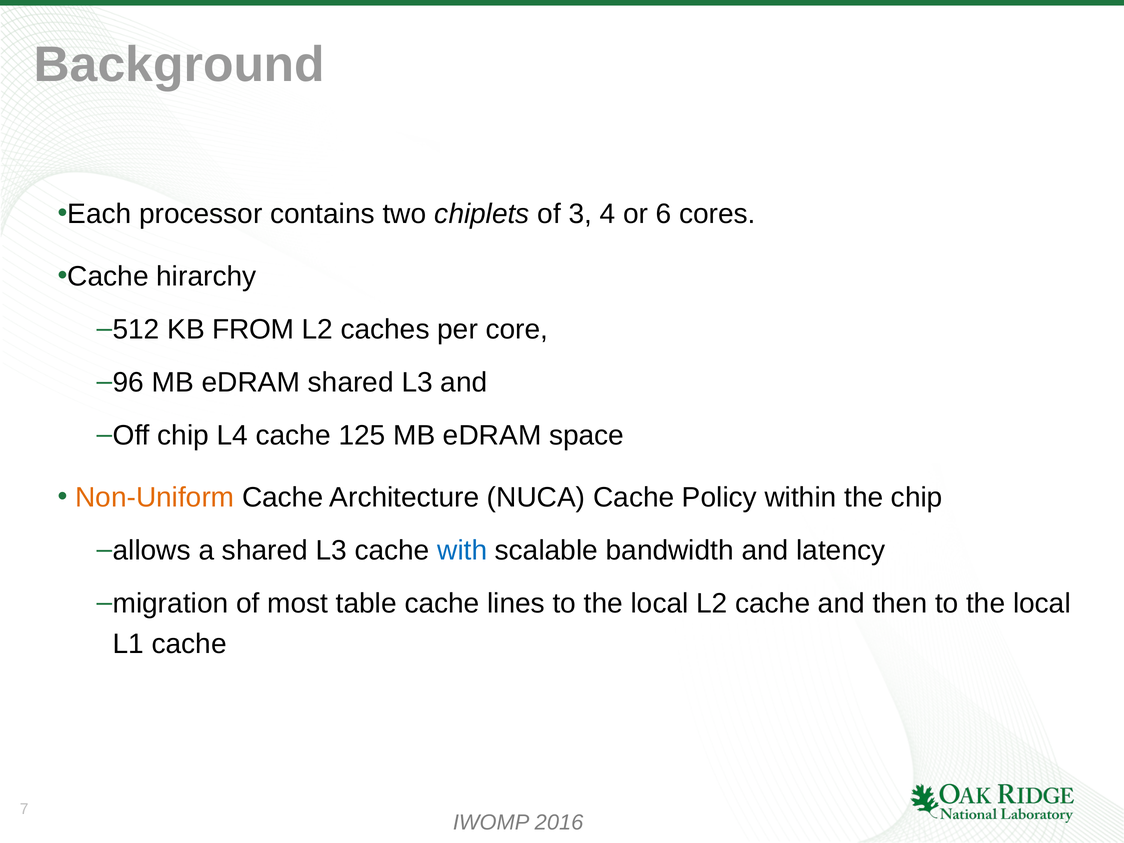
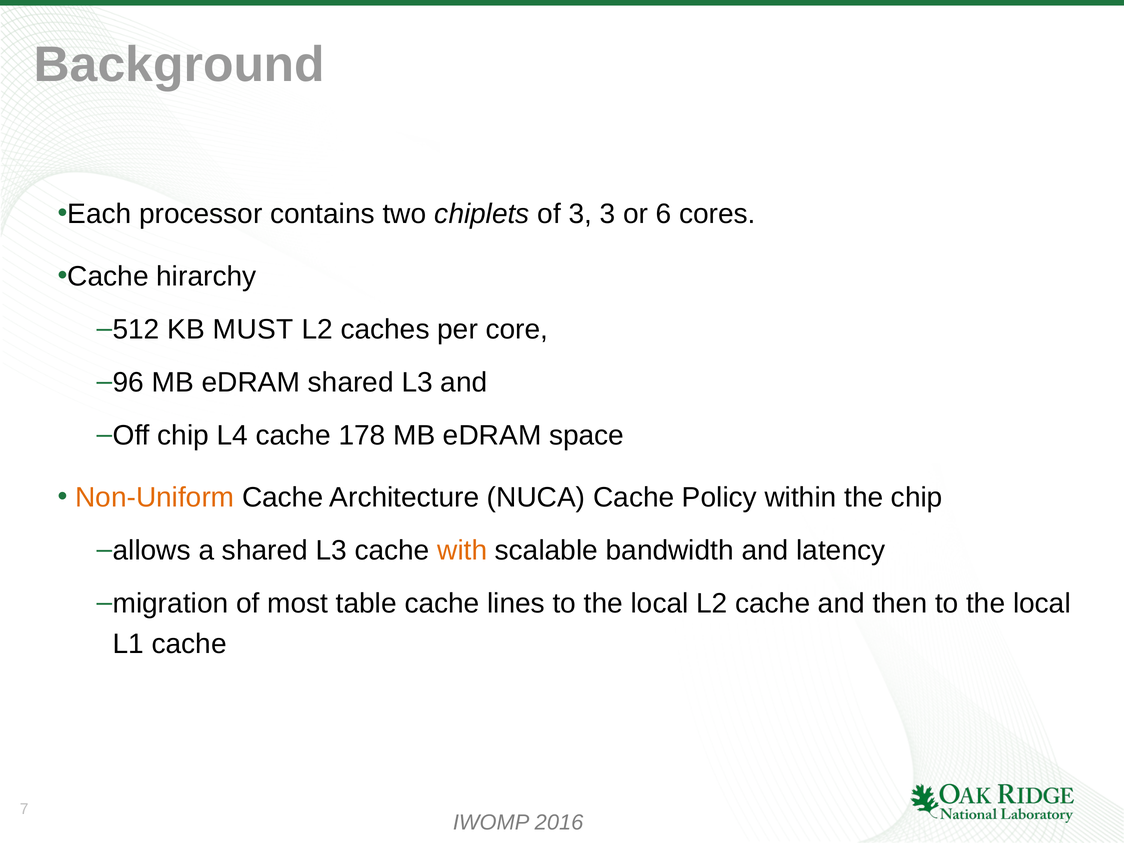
3 4: 4 -> 3 (608, 214)
FROM: FROM -> MUST (253, 329)
125: 125 -> 178 (362, 435)
with colour: blue -> orange (462, 551)
